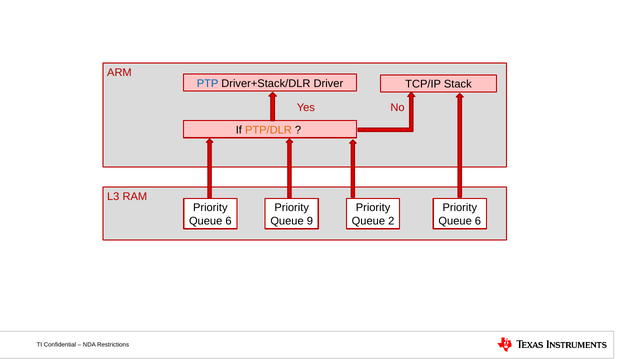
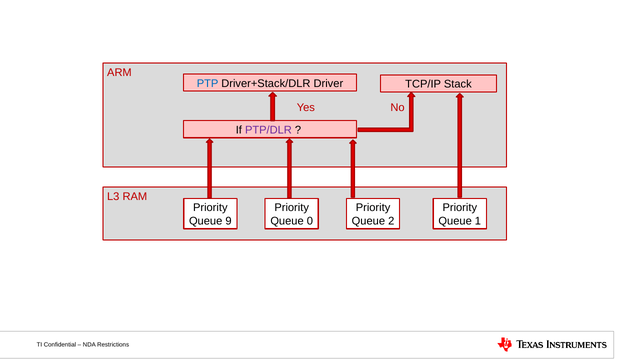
PTP/DLR colour: orange -> purple (268, 130)
6: 6 -> 9 (228, 221)
9: 9 -> 0 (310, 221)
6: 6 -> 1 (478, 221)
